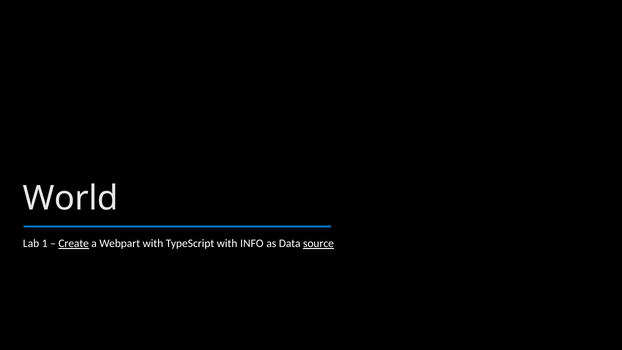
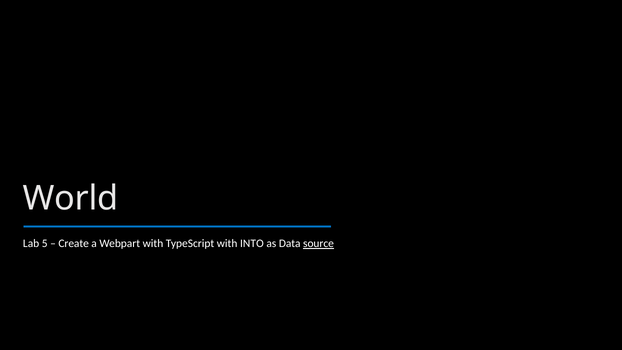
1: 1 -> 5 (45, 243)
Create underline: present -> none (74, 243)
INFO: INFO -> INTO (252, 243)
